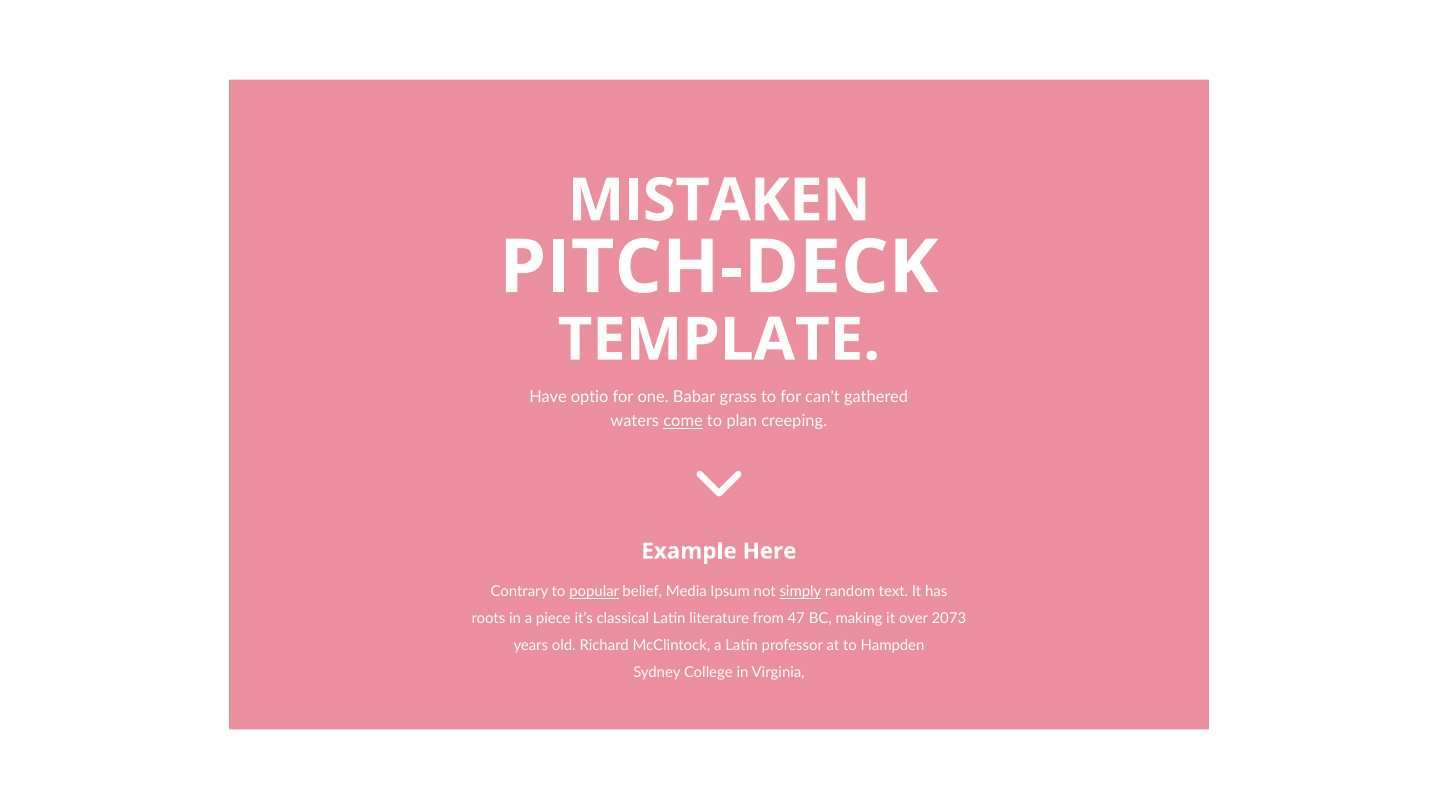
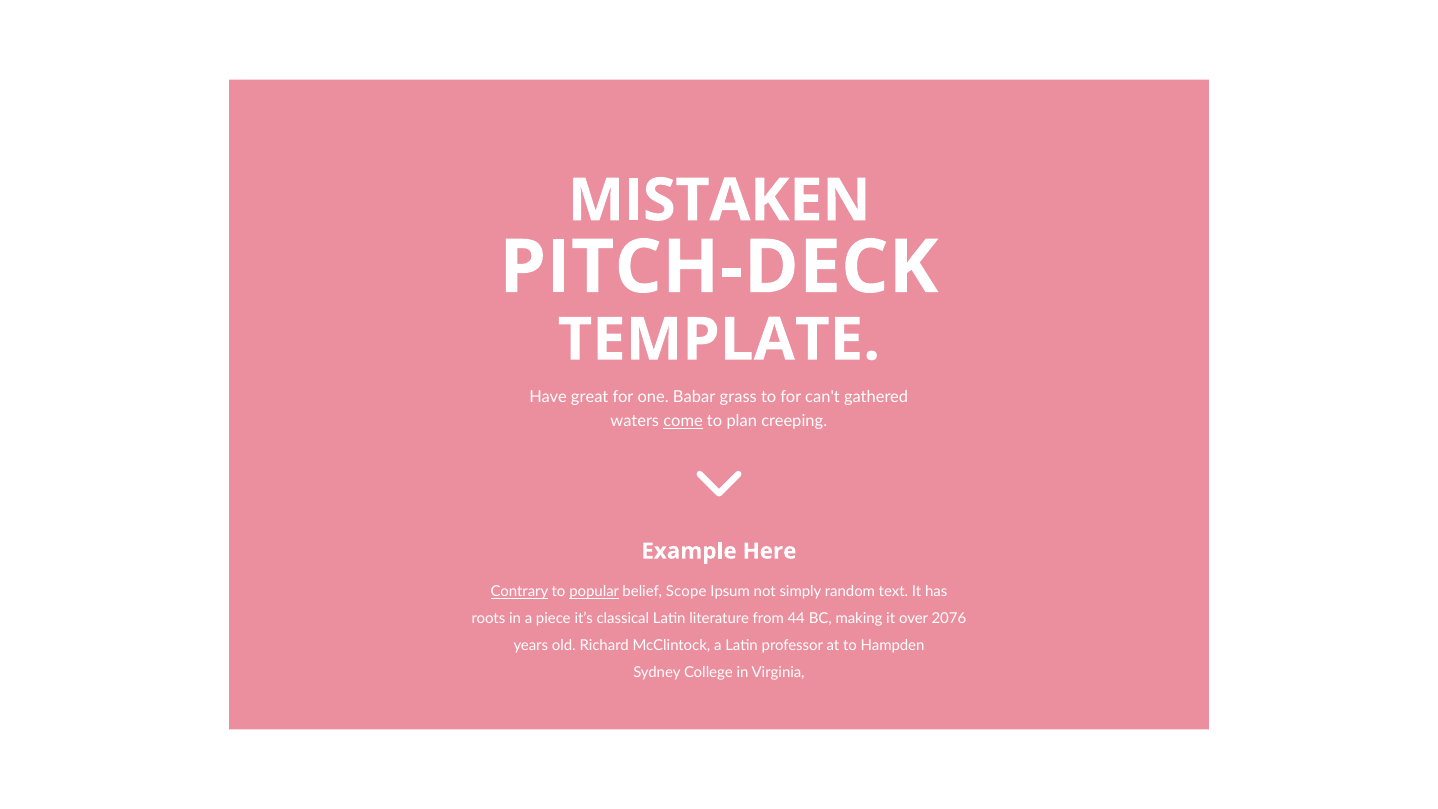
optio: optio -> great (590, 397)
Contrary underline: none -> present (519, 591)
Media: Media -> Scope (686, 591)
simply underline: present -> none (800, 591)
47: 47 -> 44 (796, 618)
2073: 2073 -> 2076 (949, 618)
